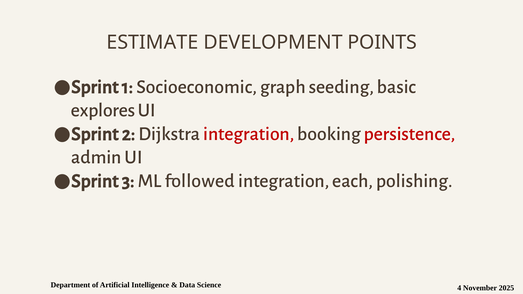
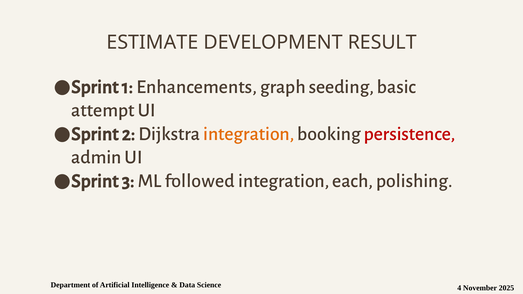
POINTS: POINTS -> RESULT (382, 43)
Socioeconomic: Socioeconomic -> Enhancements (197, 87)
explores: explores -> attempt (103, 110)
integration colour: red -> orange (249, 134)
